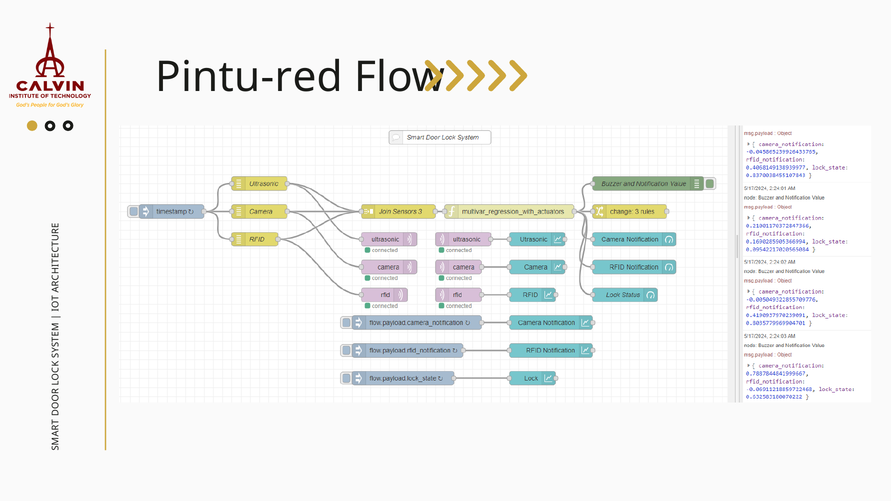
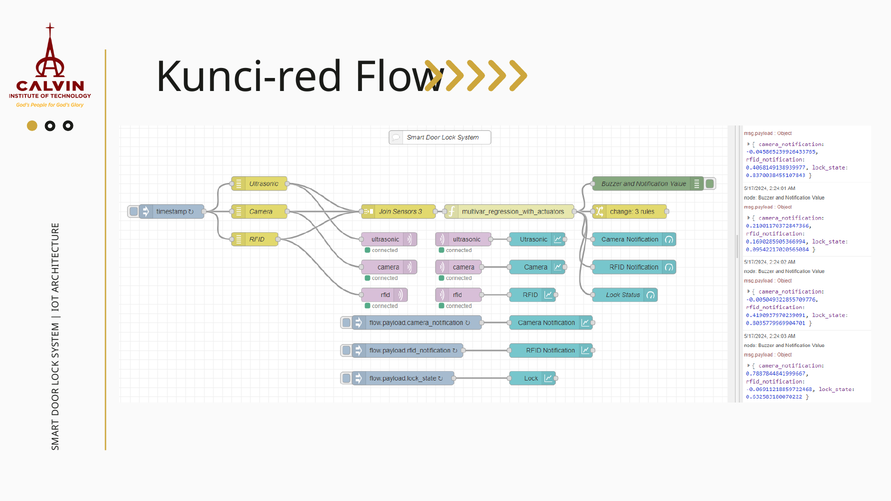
Pintu-red: Pintu-red -> Kunci-red (249, 78)
